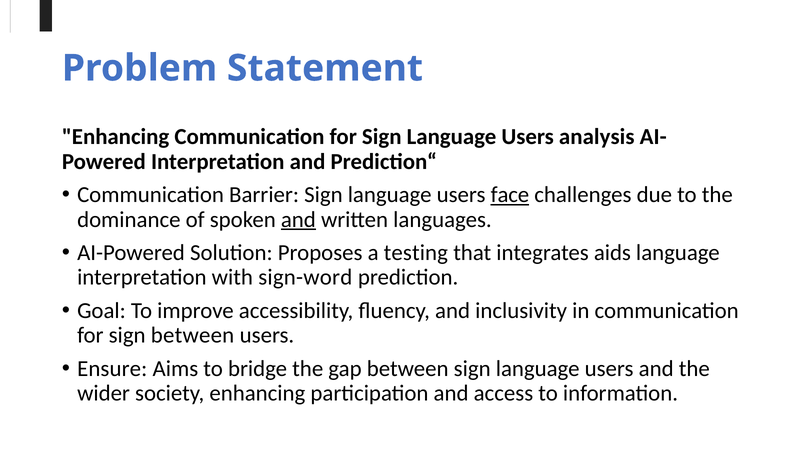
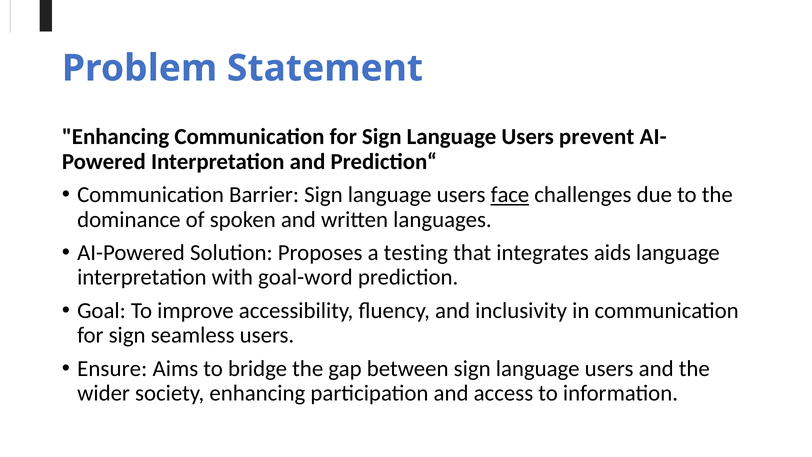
analysis: analysis -> prevent (597, 137)
and underline: present -> none (298, 219)
sign-word: sign-word -> goal-word (305, 277)
sign between: between -> seamless (193, 335)
